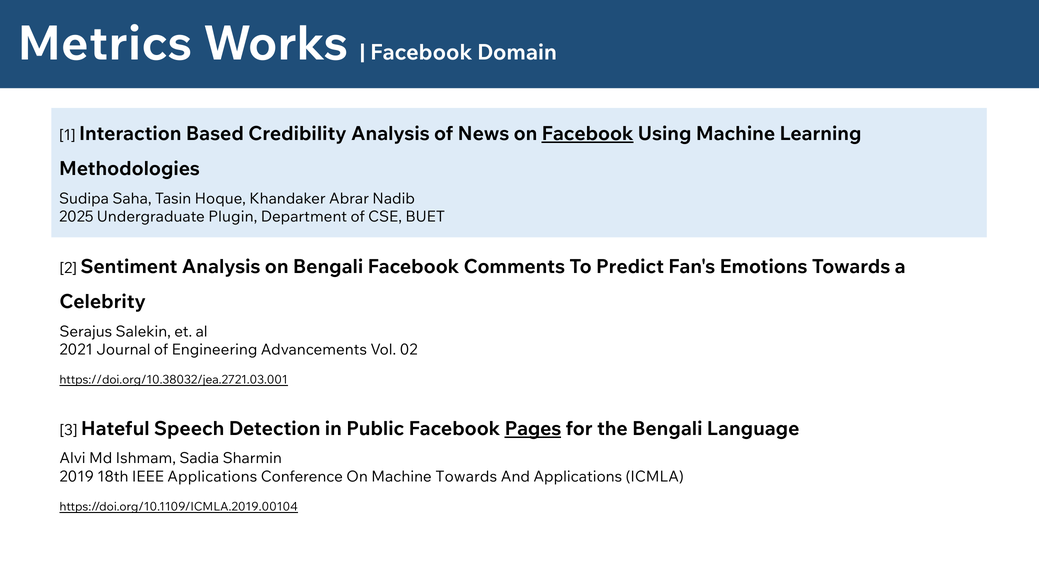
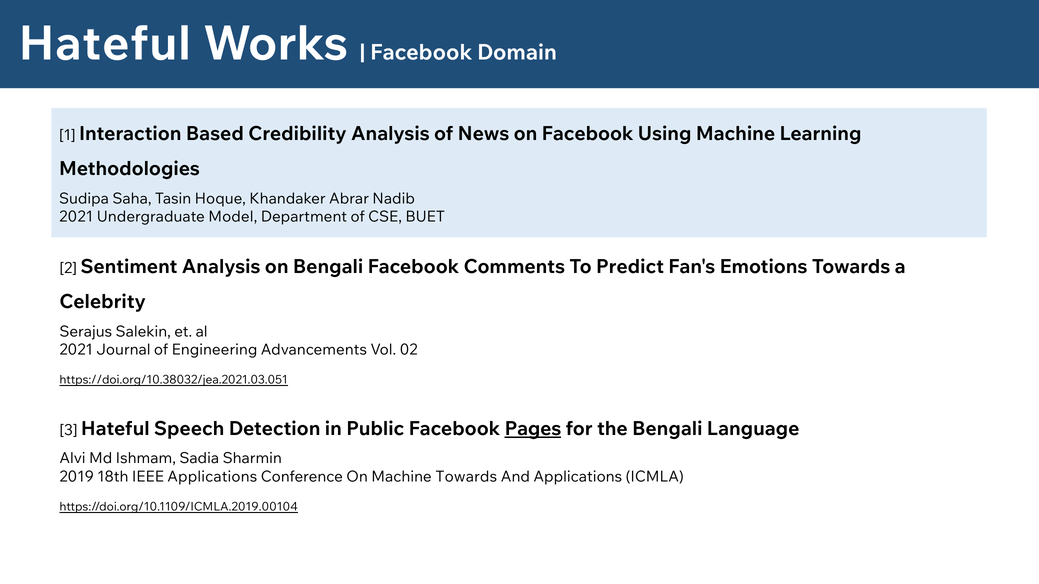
Metrics: Metrics -> Hateful (105, 44)
Facebook underline: present -> none (588, 134)
2025: 2025 -> 2021 (76, 217)
Plugin: Plugin -> Model (233, 217)
https://doi.org/10.38032/jea.2721.03.001: https://doi.org/10.38032/jea.2721.03.001 -> https://doi.org/10.38032/jea.2021.03.051 (174, 380)
